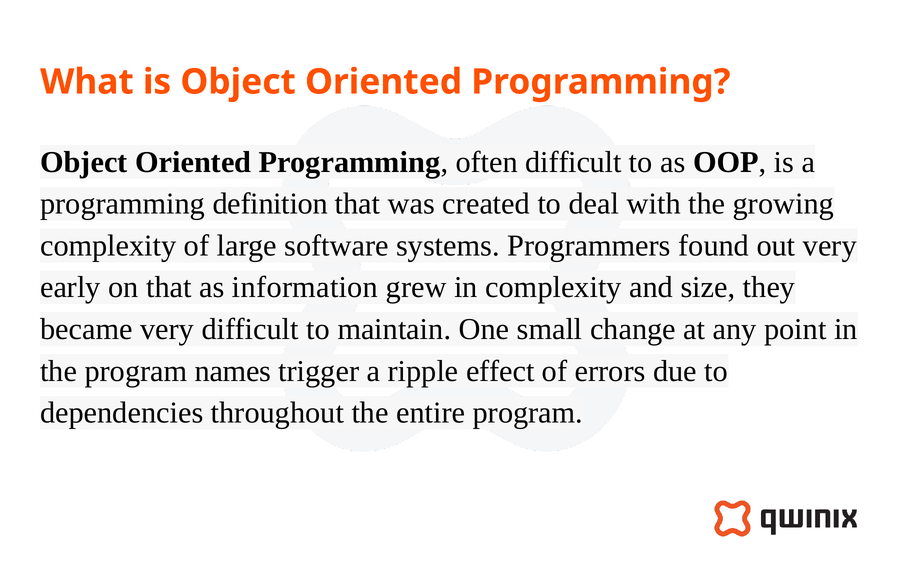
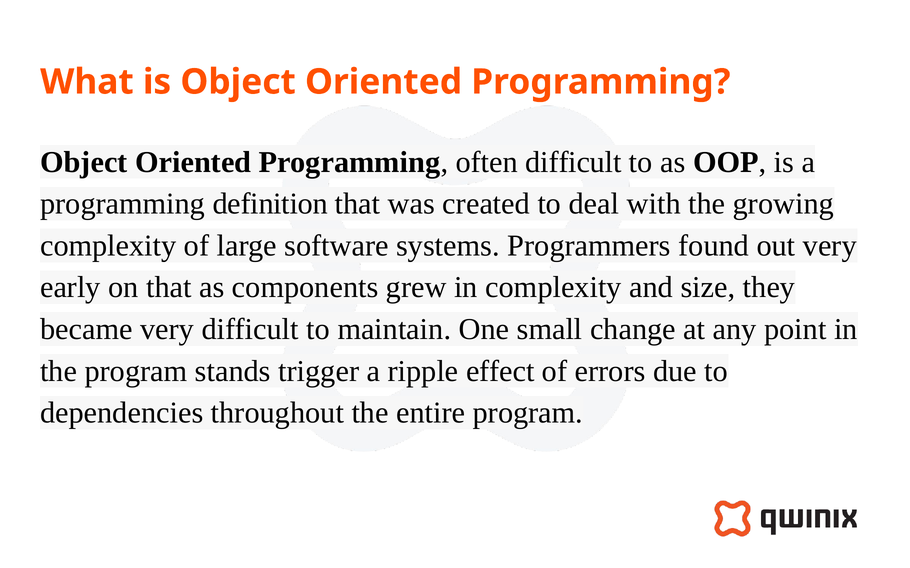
information: information -> components (305, 288)
names: names -> stands (233, 372)
